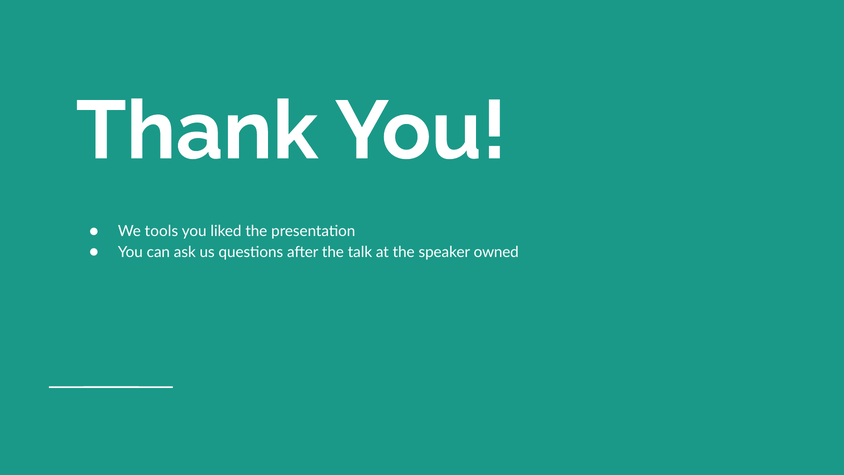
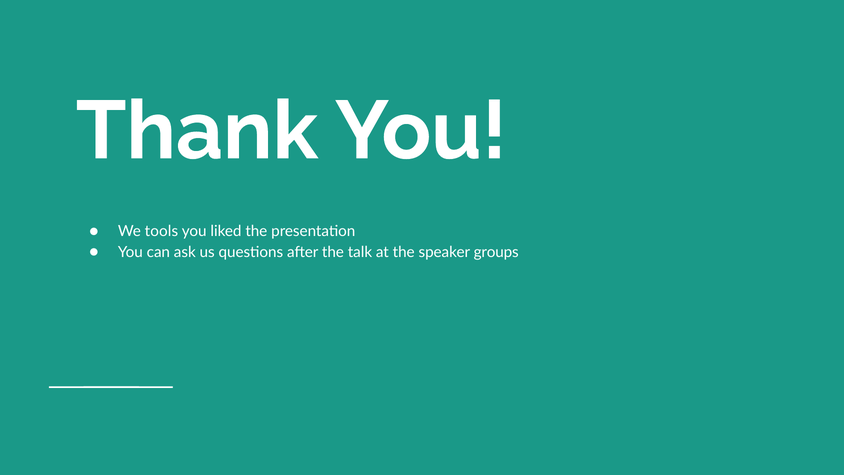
owned: owned -> groups (496, 252)
